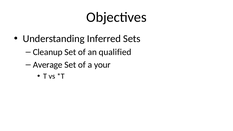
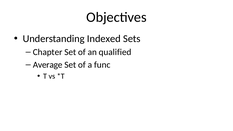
Inferred: Inferred -> Indexed (104, 39)
Cleanup: Cleanup -> Chapter (48, 52)
your: your -> func (102, 65)
